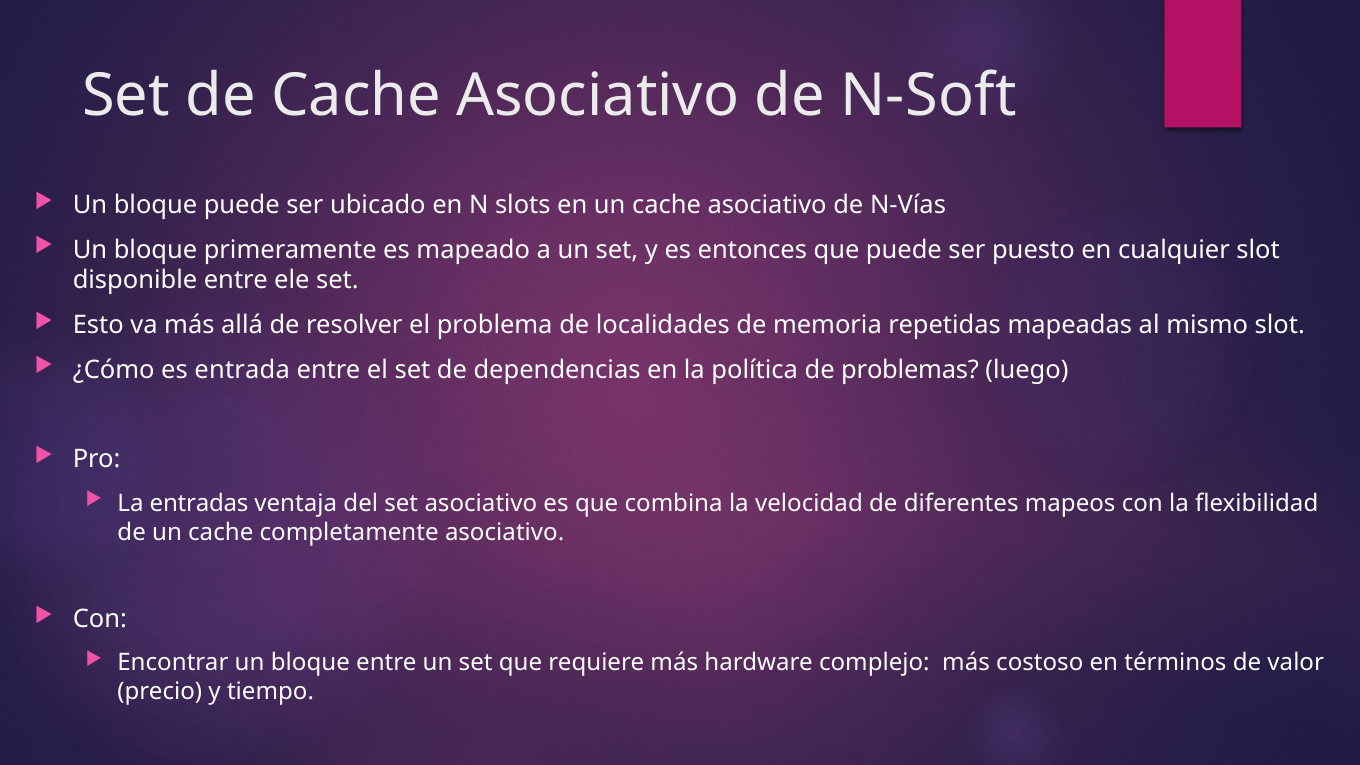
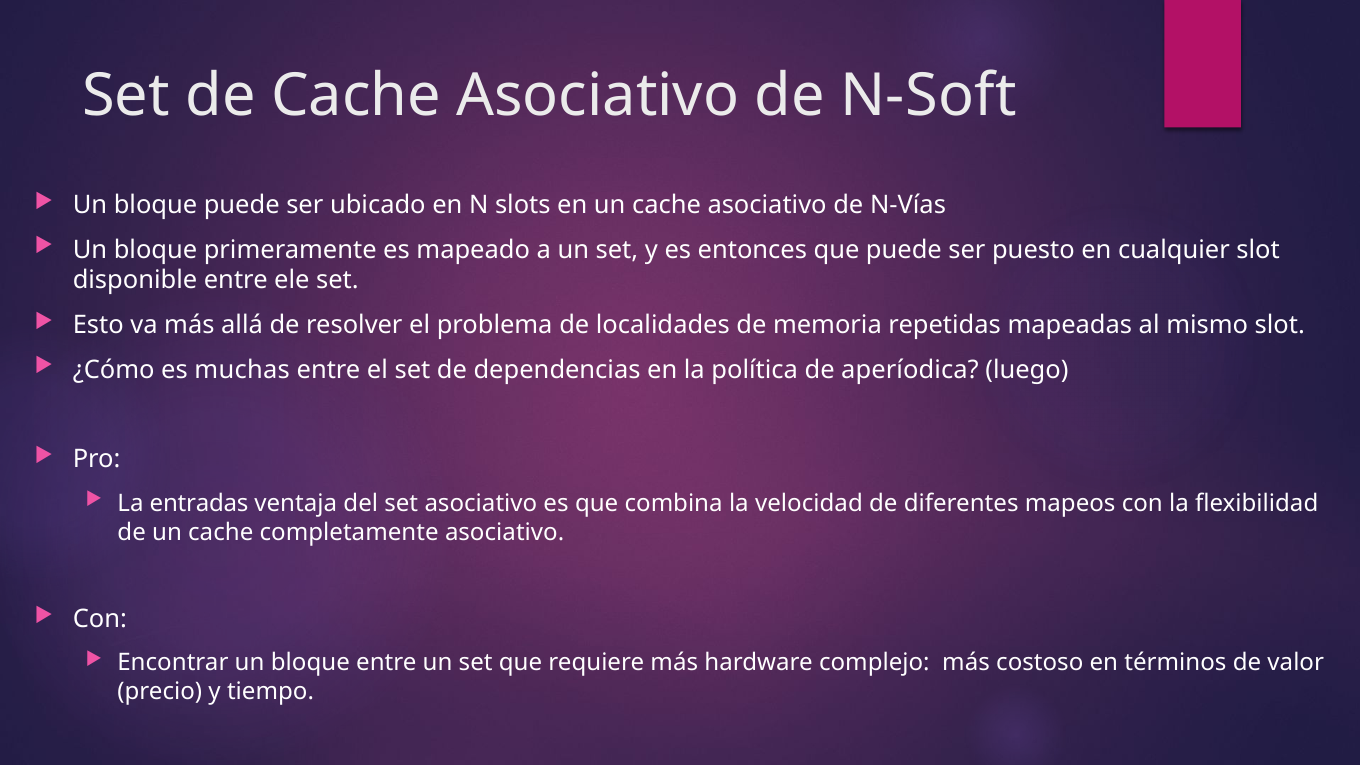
entrada: entrada -> muchas (242, 370)
problemas: problemas -> aperíodica (910, 370)
